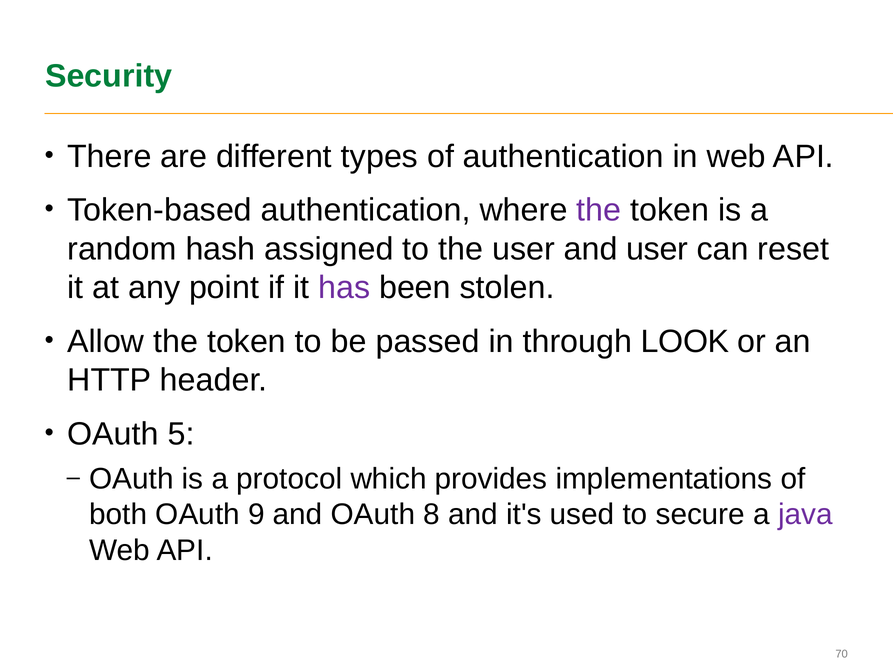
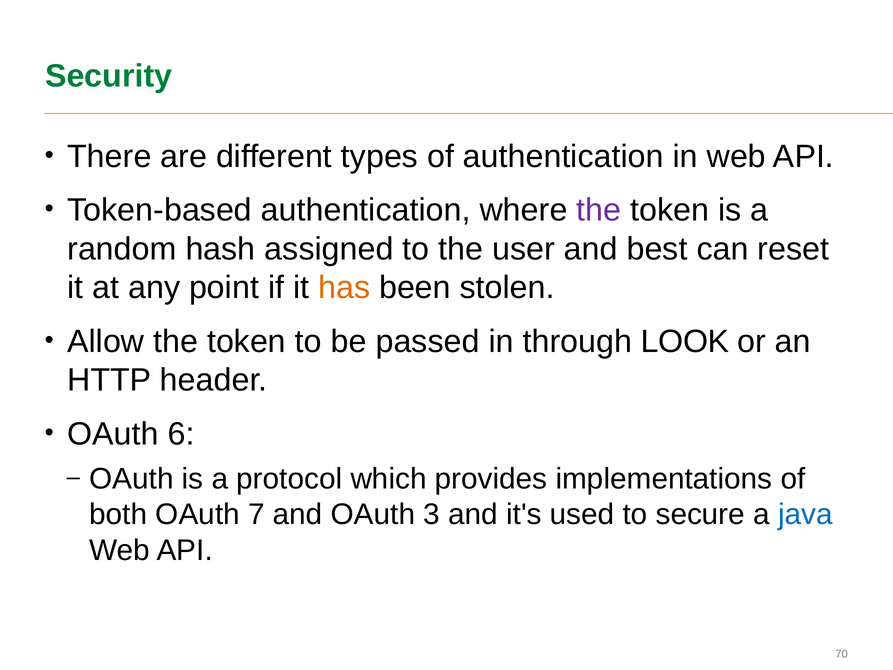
and user: user -> best (657, 249)
has colour: purple -> orange (344, 288)
5: 5 -> 6 (181, 434)
9: 9 -> 7 (256, 514)
8: 8 -> 3 (432, 514)
java colour: purple -> blue (805, 514)
